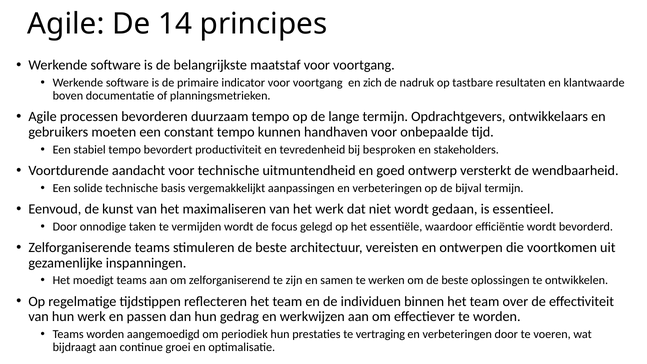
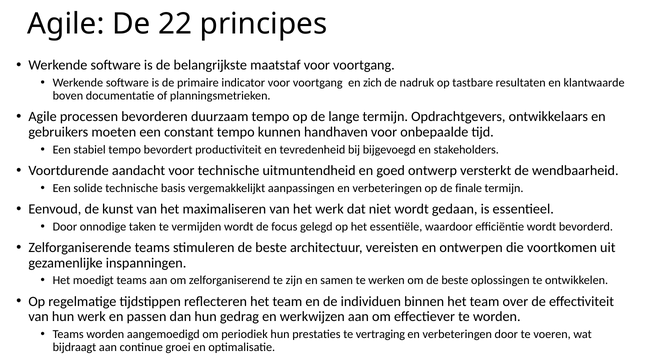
14: 14 -> 22 (175, 24)
besproken: besproken -> bijgevoegd (389, 150)
bijval: bijval -> finale (469, 188)
